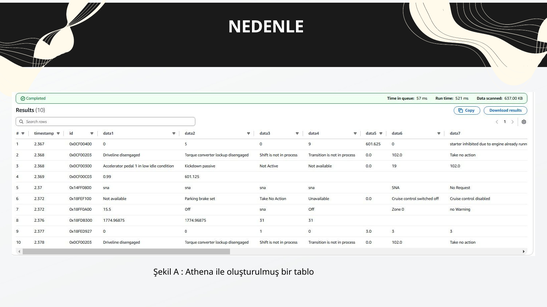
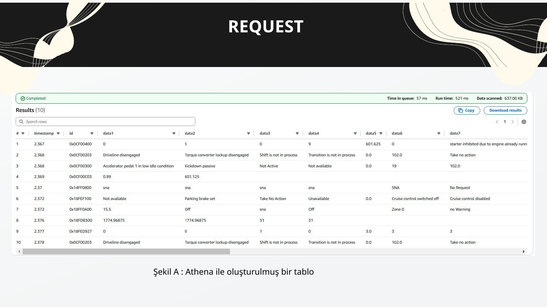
NEDENLE: NEDENLE -> REQUEST (266, 27)
